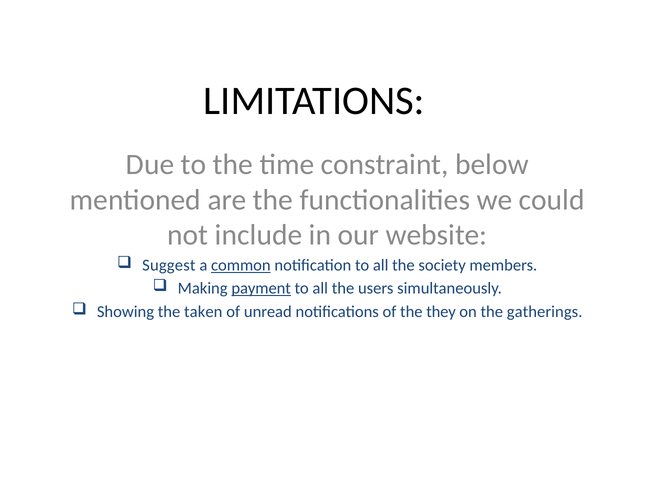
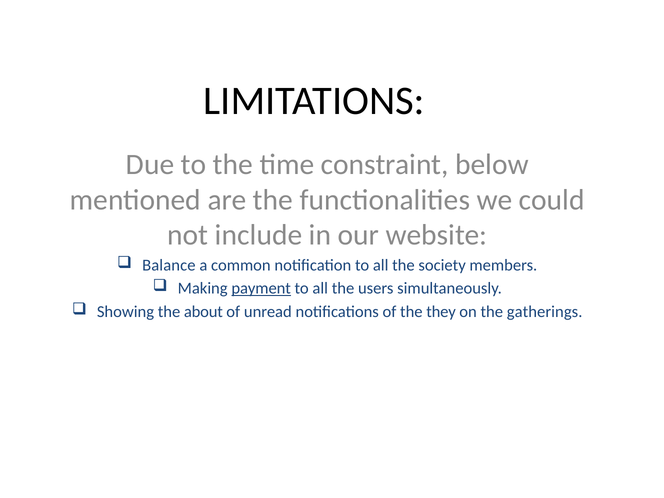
Suggest: Suggest -> Balance (169, 265)
common underline: present -> none (241, 265)
taken: taken -> about (203, 312)
